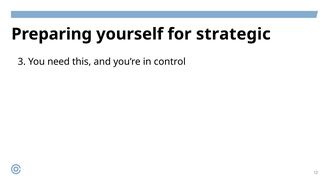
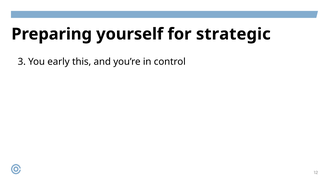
need: need -> early (59, 62)
